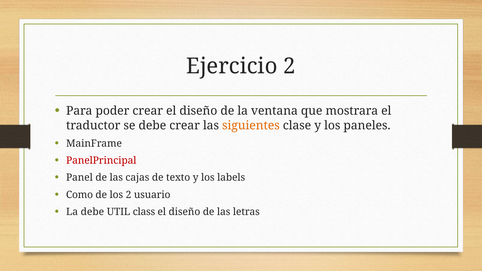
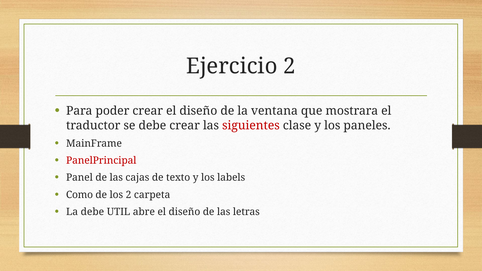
siguientes colour: orange -> red (251, 125)
usuario: usuario -> carpeta (152, 195)
class: class -> abre (144, 212)
